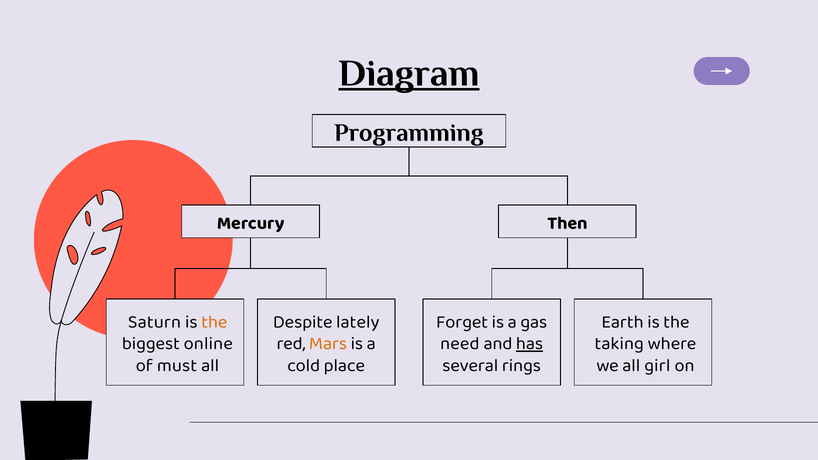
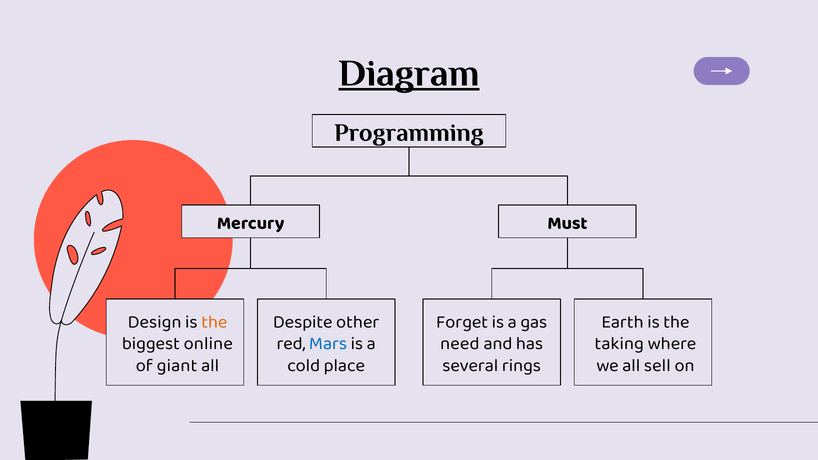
Then: Then -> Must (567, 223)
Saturn: Saturn -> Design (155, 322)
lately: lately -> other (358, 322)
Mars colour: orange -> blue (328, 344)
has underline: present -> none (530, 344)
must: must -> giant (177, 365)
girl: girl -> sell (657, 365)
